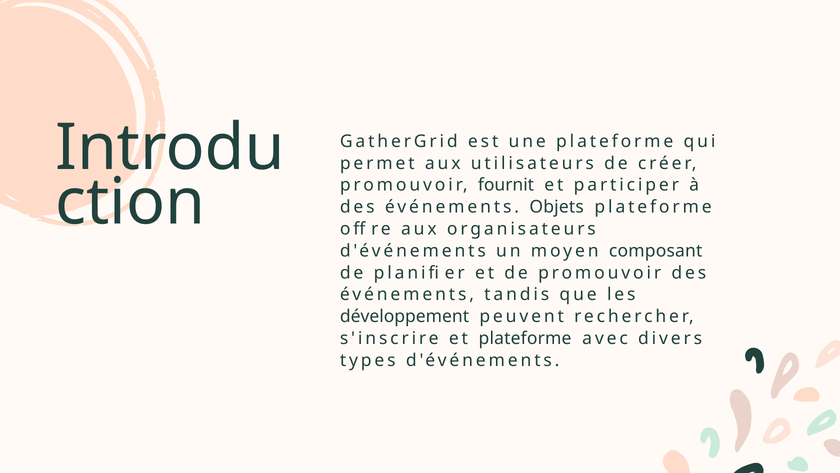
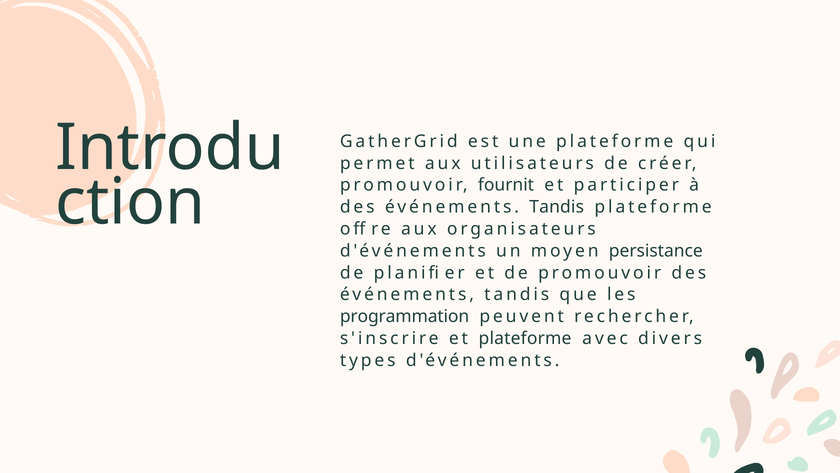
Objets: Objets -> Tandis (557, 207)
composant: composant -> persistance (656, 251)
développement: développement -> programmation (405, 316)
